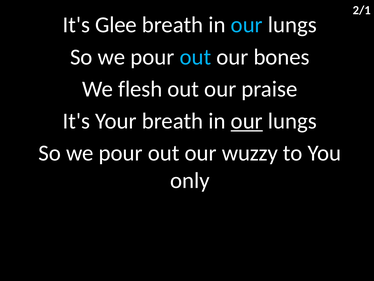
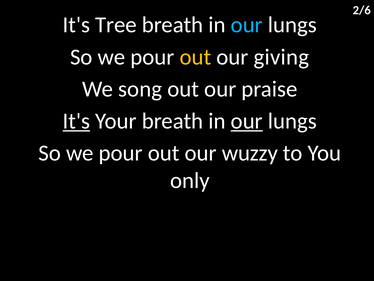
2/1: 2/1 -> 2/6 (362, 10)
Glee: Glee -> Tree (116, 25)
out colour: light blue -> yellow (195, 57)
bones: bones -> giving (281, 57)
flesh: flesh -> song (140, 89)
It's underline: none -> present (76, 121)
